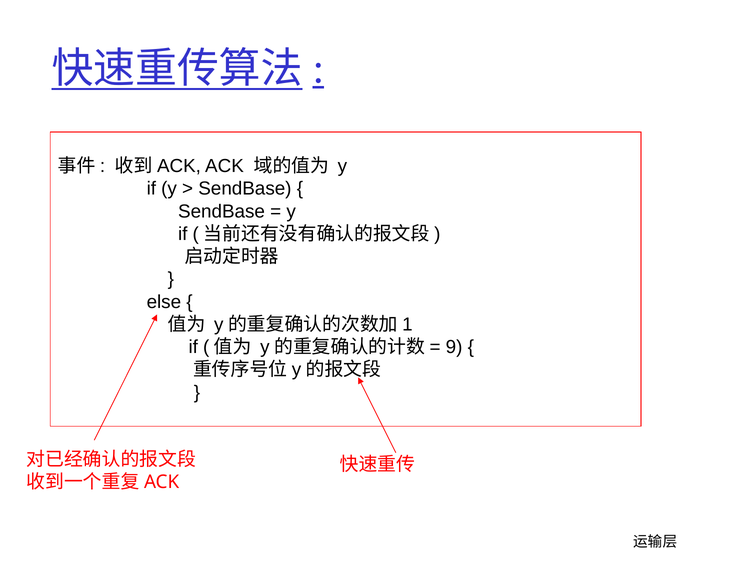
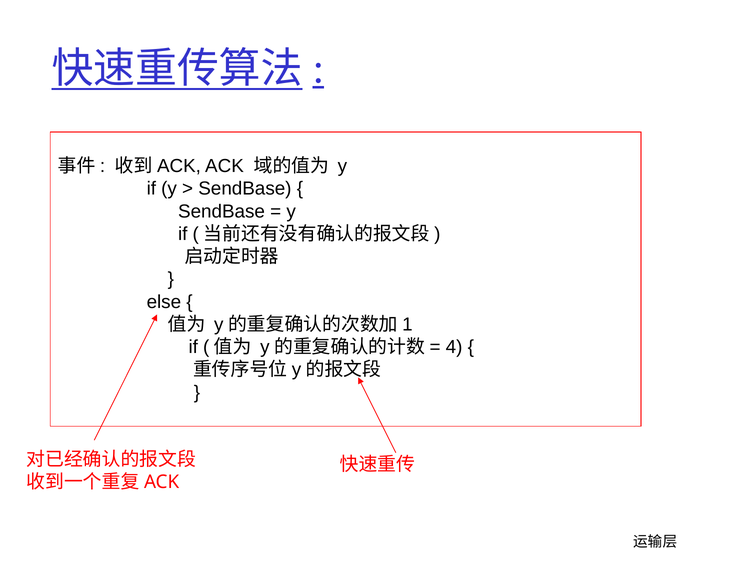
9: 9 -> 4 (454, 347)
